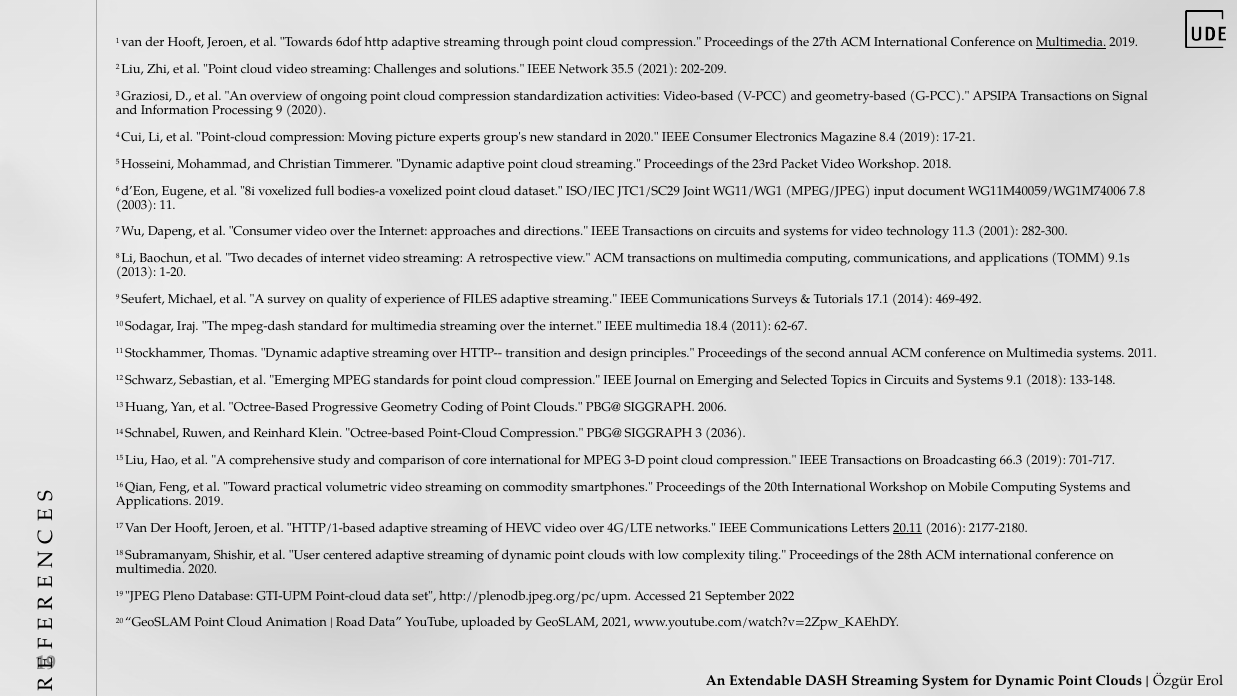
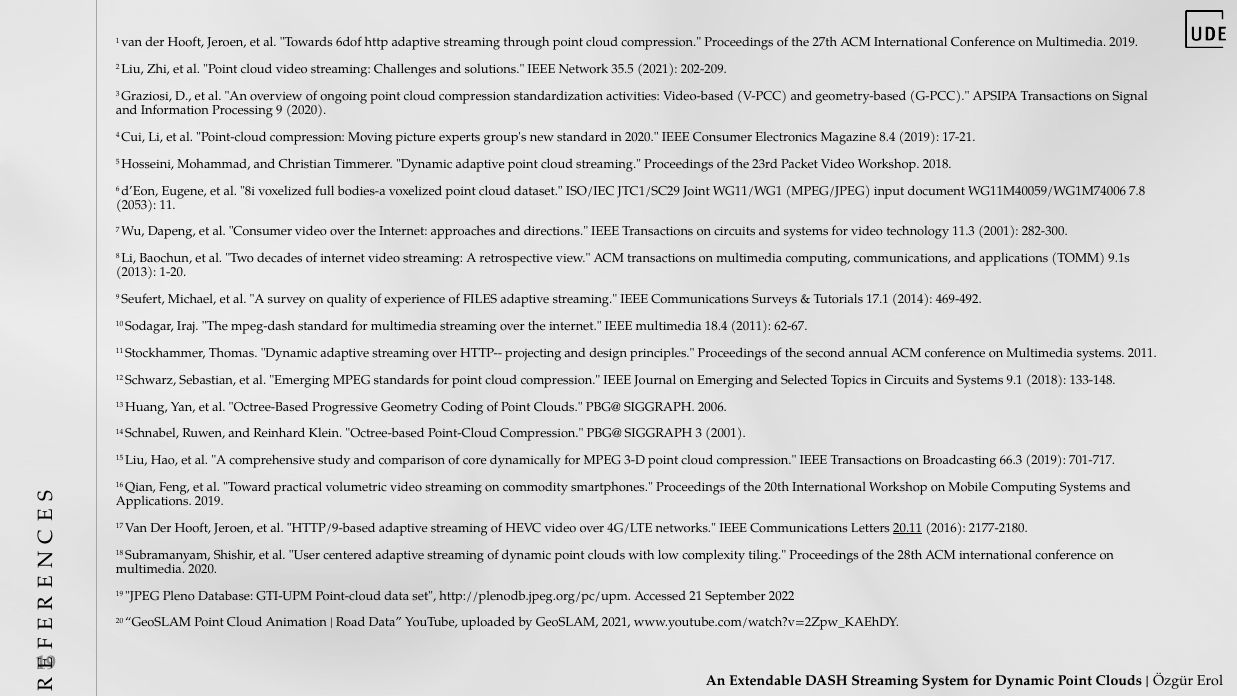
Multimedia underline: present -> none (1071, 43)
2003: 2003 -> 2053 (136, 205)
transition: transition -> projecting (533, 353)
3 2036: 2036 -> 2001 (726, 434)
core international: international -> dynamically (526, 460)
HTTP/1-based: HTTP/1-based -> HTTP/9-based (331, 528)
